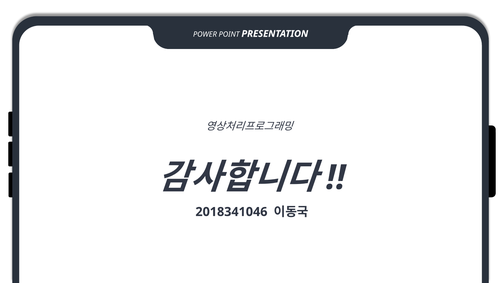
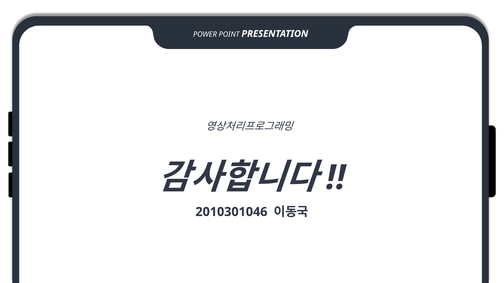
2018341046: 2018341046 -> 2010301046 (231, 212)
